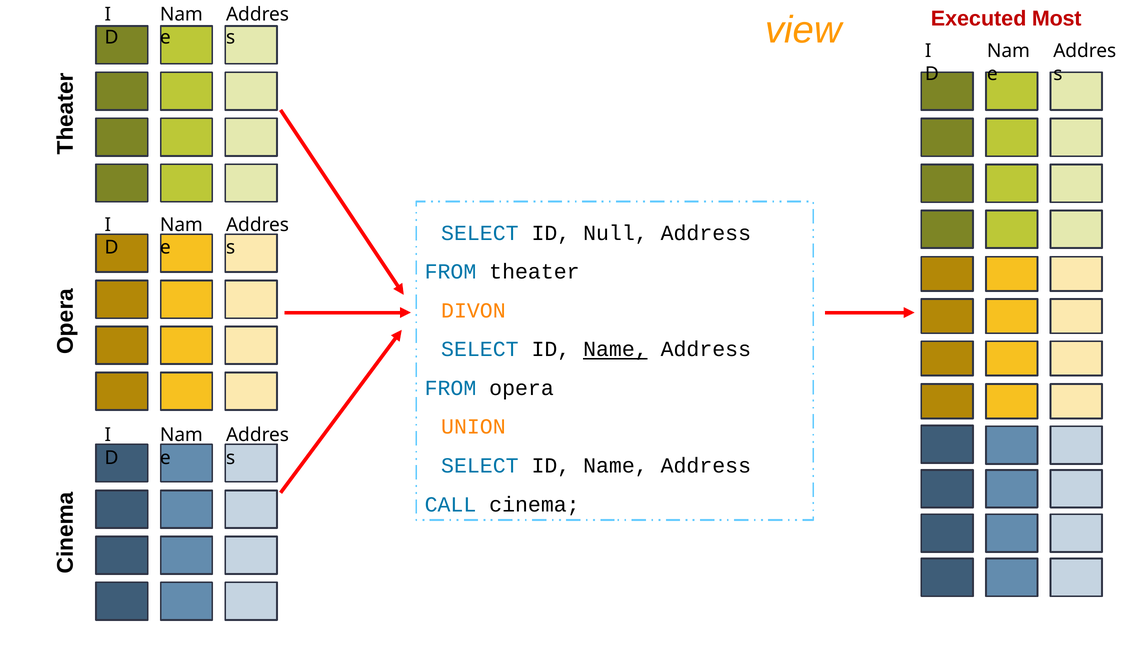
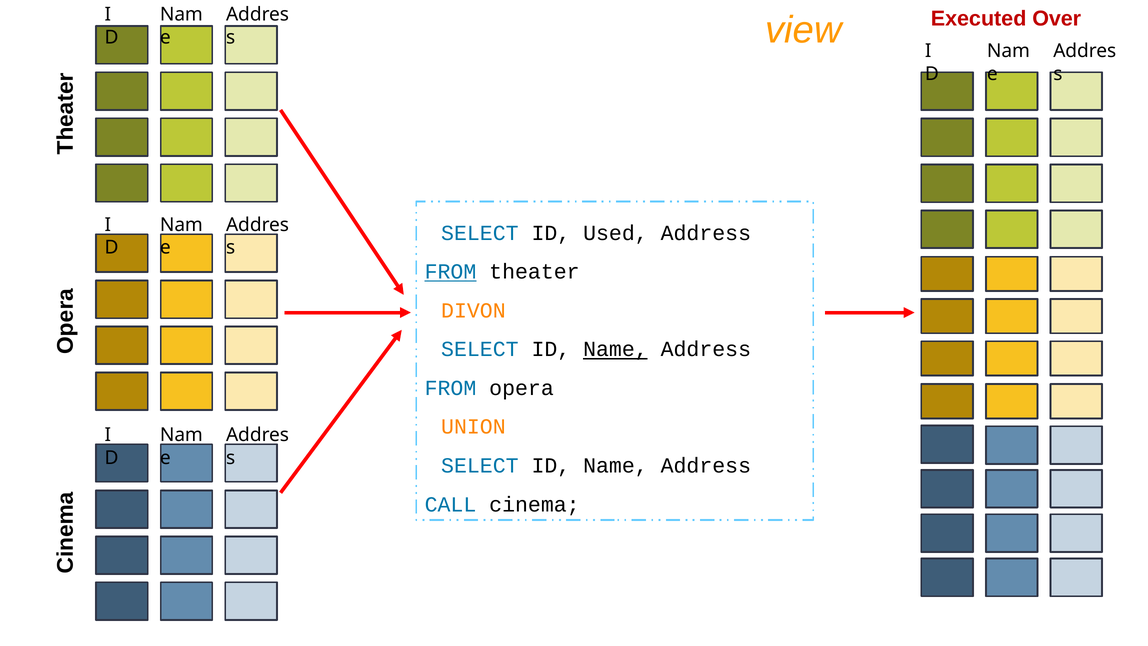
Most: Most -> Over (1057, 19)
Null: Null -> Used (615, 233)
FROM underline: none -> present (450, 272)
